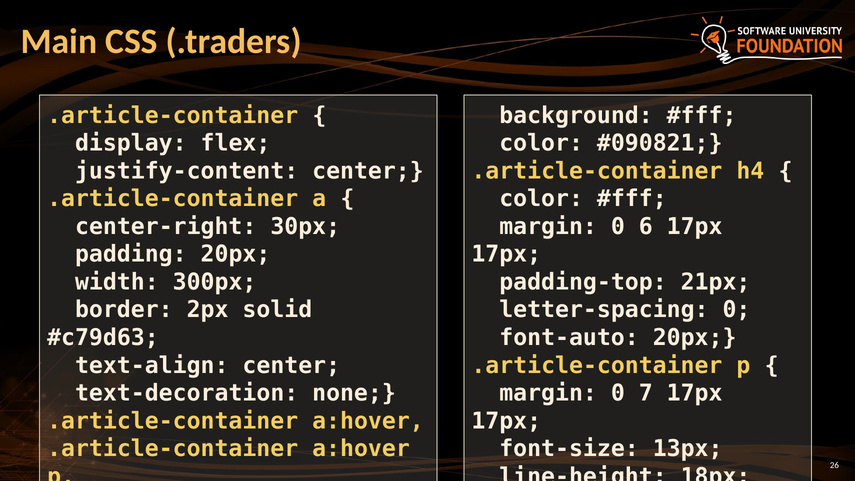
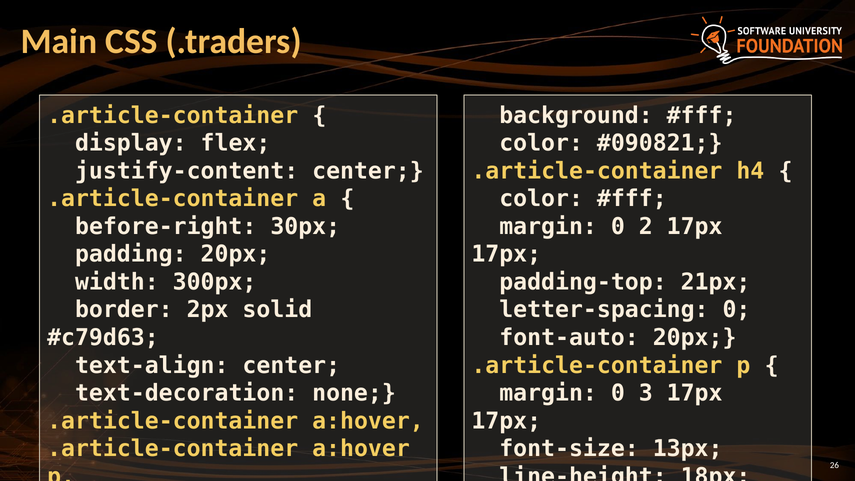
center-right: center-right -> before-right (166, 227)
6: 6 -> 2 (646, 227)
7: 7 -> 3 (646, 393)
